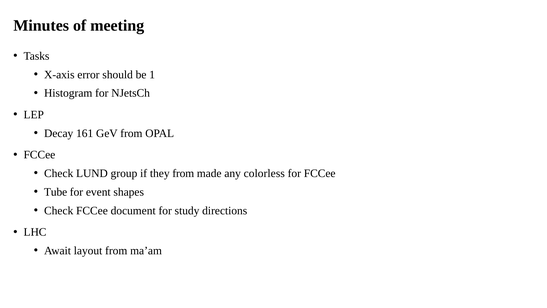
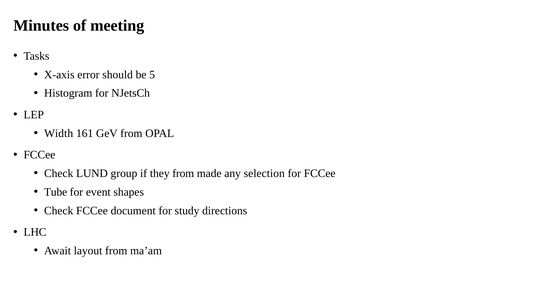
1: 1 -> 5 (152, 75)
Decay: Decay -> Width (59, 133)
colorless: colorless -> selection (264, 173)
